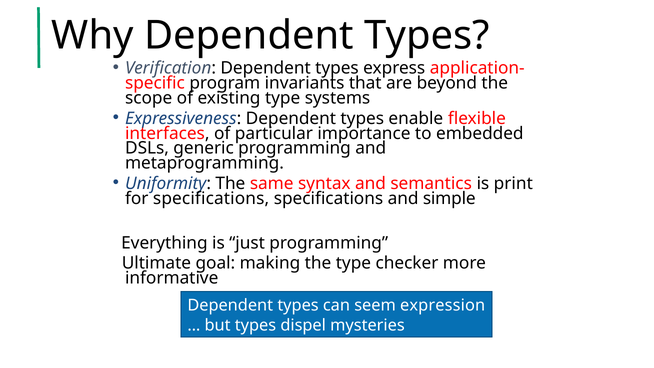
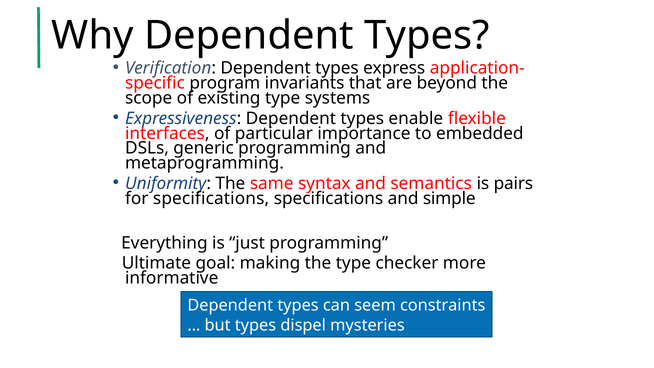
print: print -> pairs (513, 184)
expression: expression -> constraints (443, 305)
